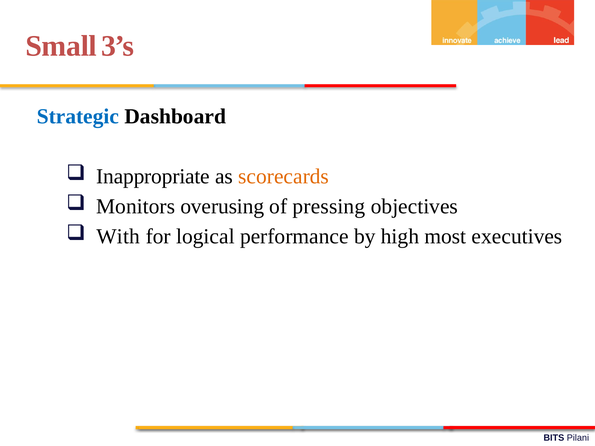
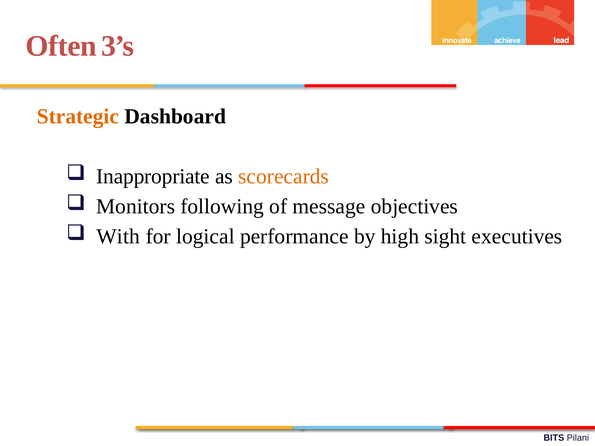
Small: Small -> Often (61, 46)
Strategic colour: blue -> orange (78, 116)
overusing: overusing -> following (222, 207)
pressing: pressing -> message (329, 207)
most: most -> sight (445, 237)
